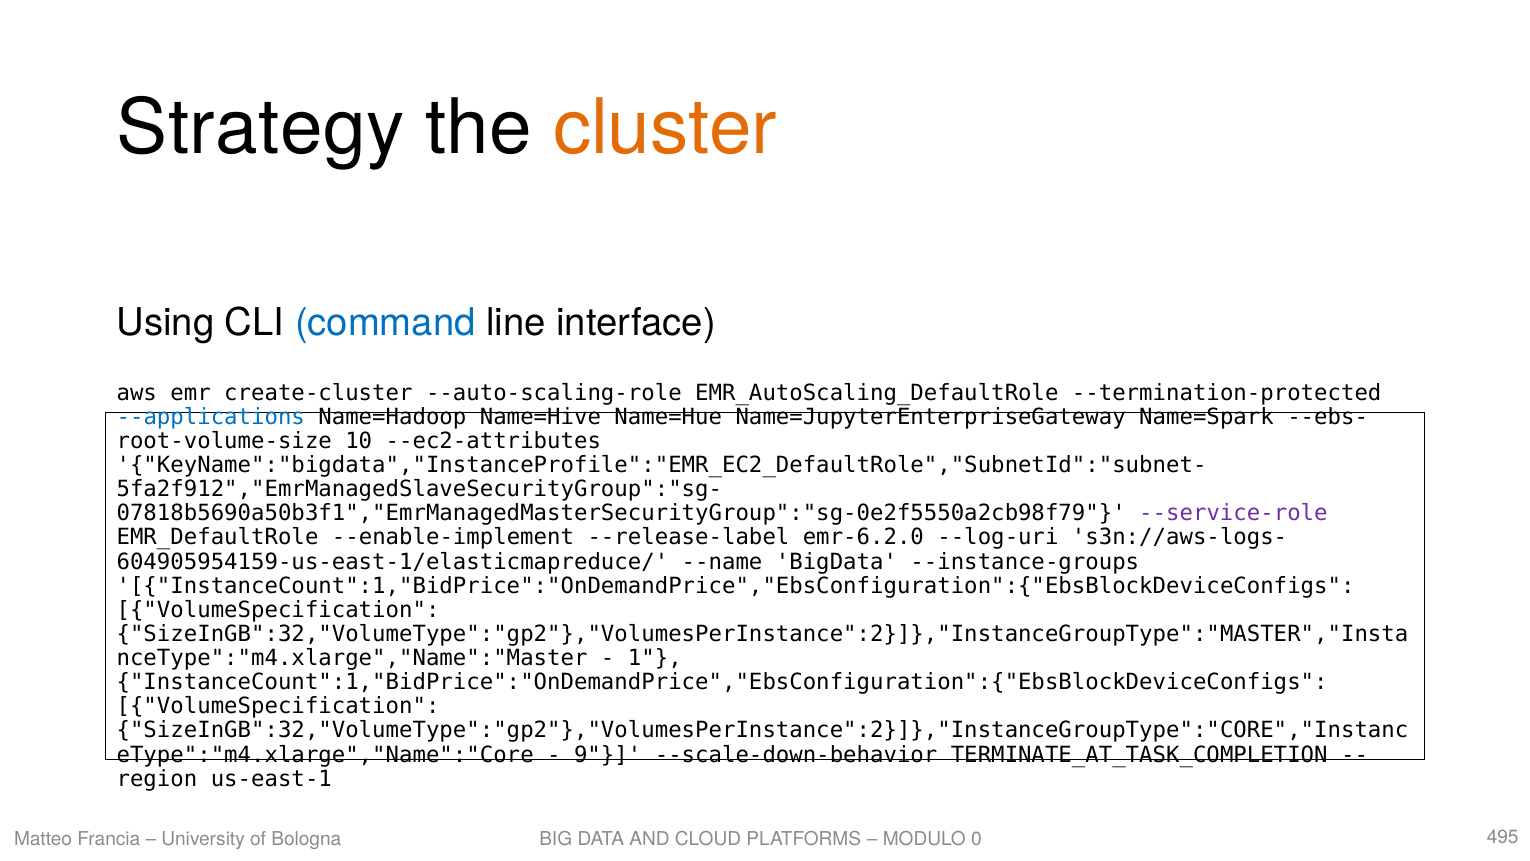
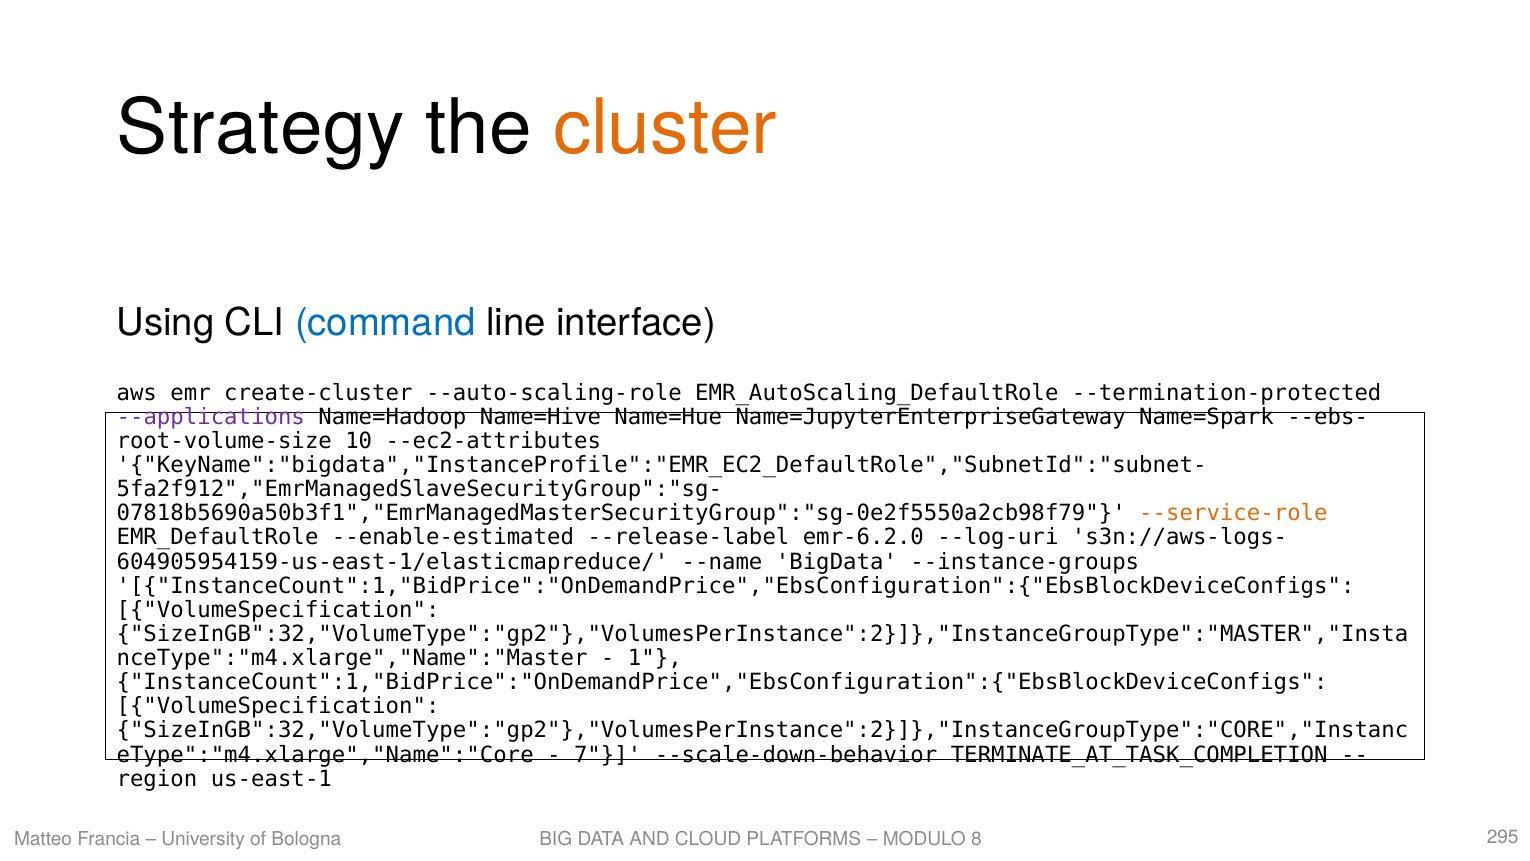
--applications colour: blue -> purple (211, 417)
--service-role colour: purple -> orange (1233, 513)
--enable-implement: --enable-implement -> --enable-estimated (453, 537)
9: 9 -> 7 (608, 754)
0: 0 -> 8 (976, 839)
495: 495 -> 295 (1503, 837)
